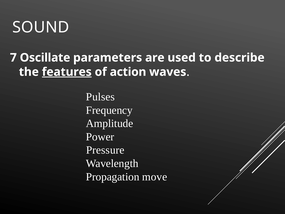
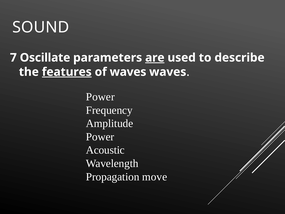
are underline: none -> present (155, 58)
of action: action -> waves (128, 72)
Pulses: Pulses -> Power (100, 97)
Pressure: Pressure -> Acoustic (105, 150)
